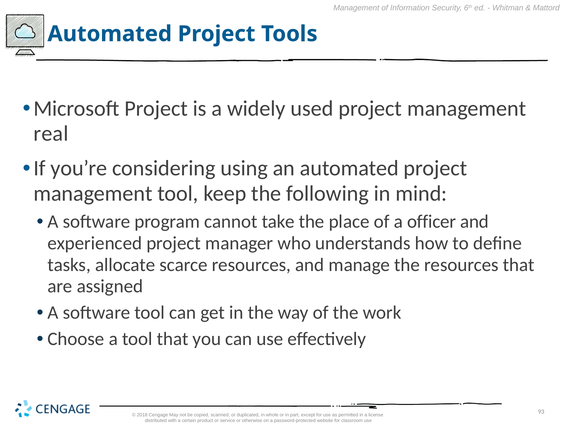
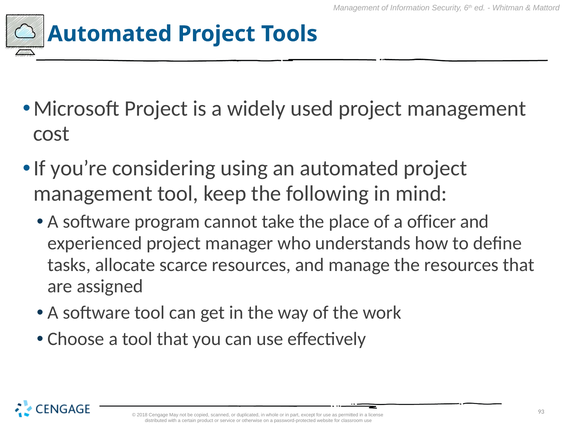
real: real -> cost (51, 134)
